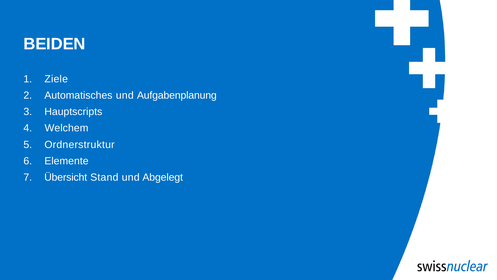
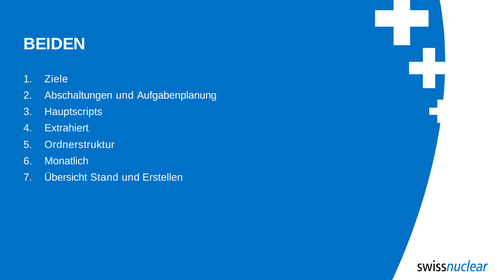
Automatisches: Automatisches -> Abschaltungen (78, 95)
Welchem: Welchem -> Extrahiert (67, 128)
Elemente: Elemente -> Monatlich (67, 161)
Abgelegt: Abgelegt -> Erstellen (163, 177)
